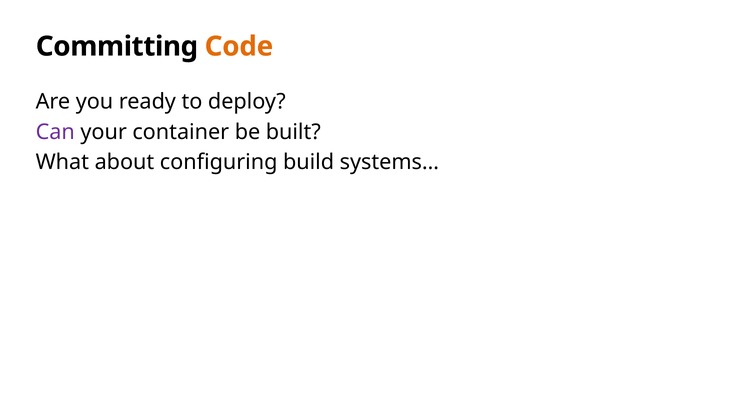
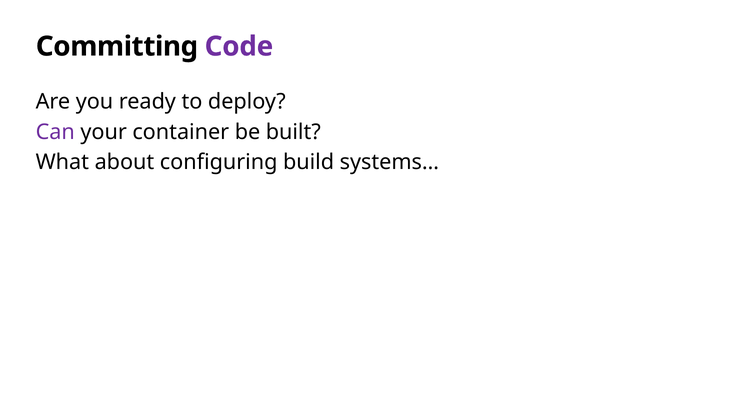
Code colour: orange -> purple (239, 46)
